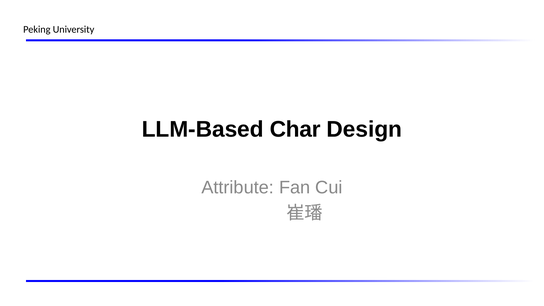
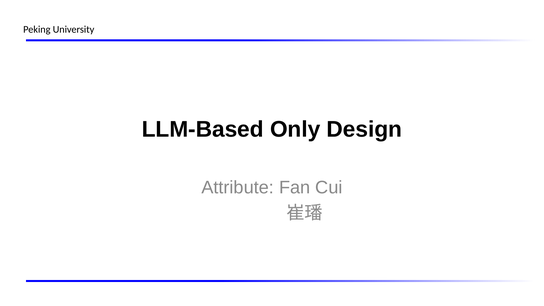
Char: Char -> Only (295, 129)
